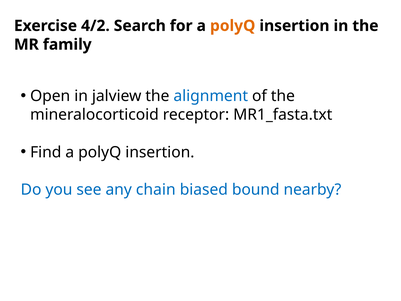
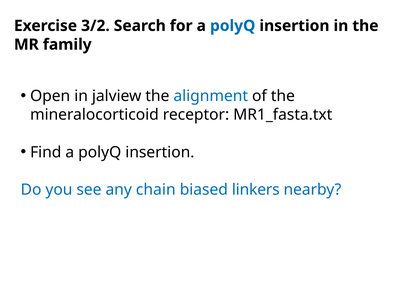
4/2: 4/2 -> 3/2 (95, 26)
polyQ colour: orange -> blue (233, 26)
bound: bound -> linkers (256, 190)
